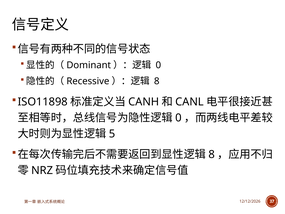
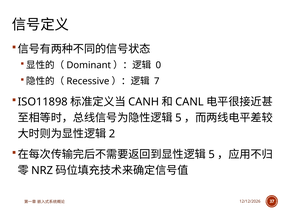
8: 8 -> 7 (157, 81)
0: 0 -> 5 (178, 118)
5: 5 -> 2 (112, 134)
8: 8 -> 5 (212, 154)
